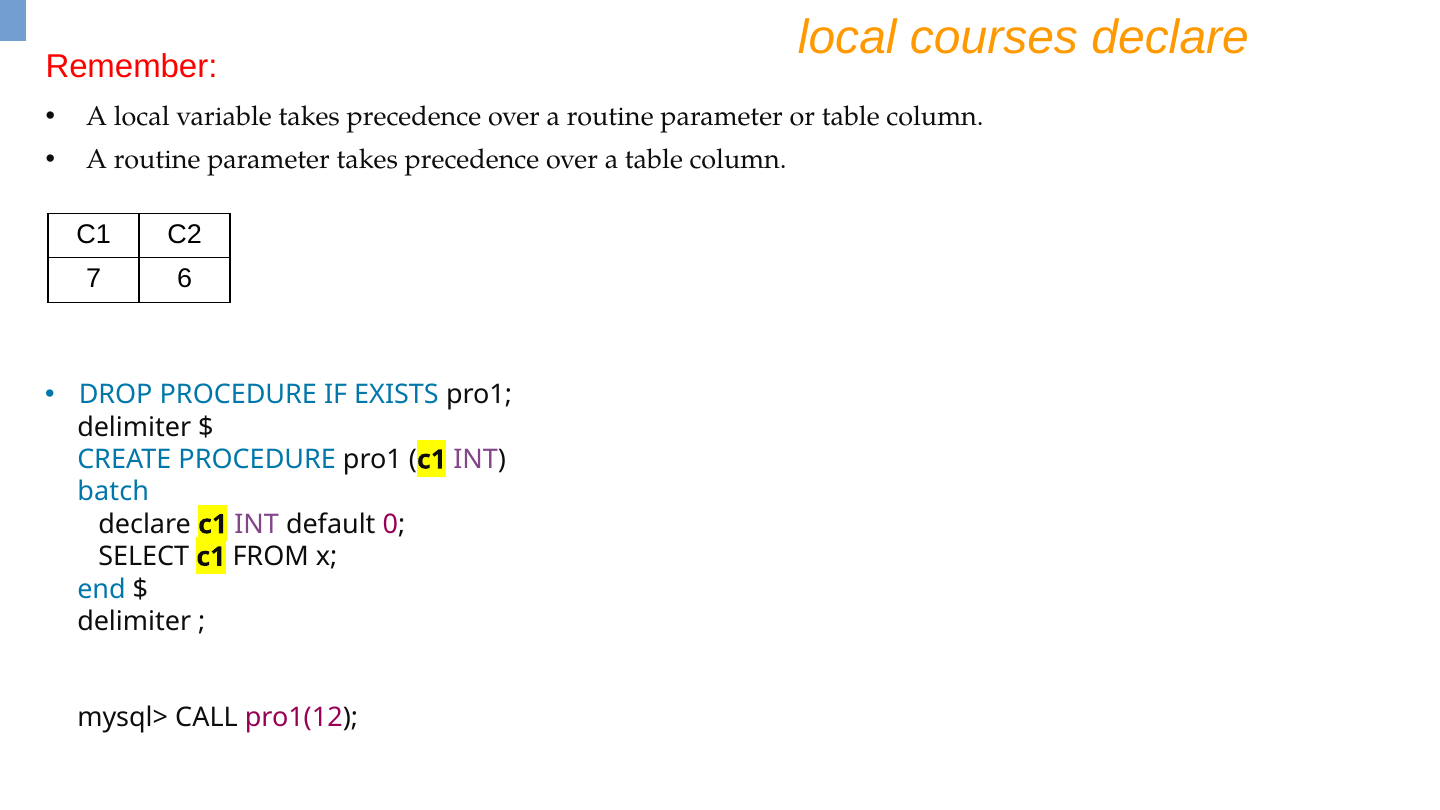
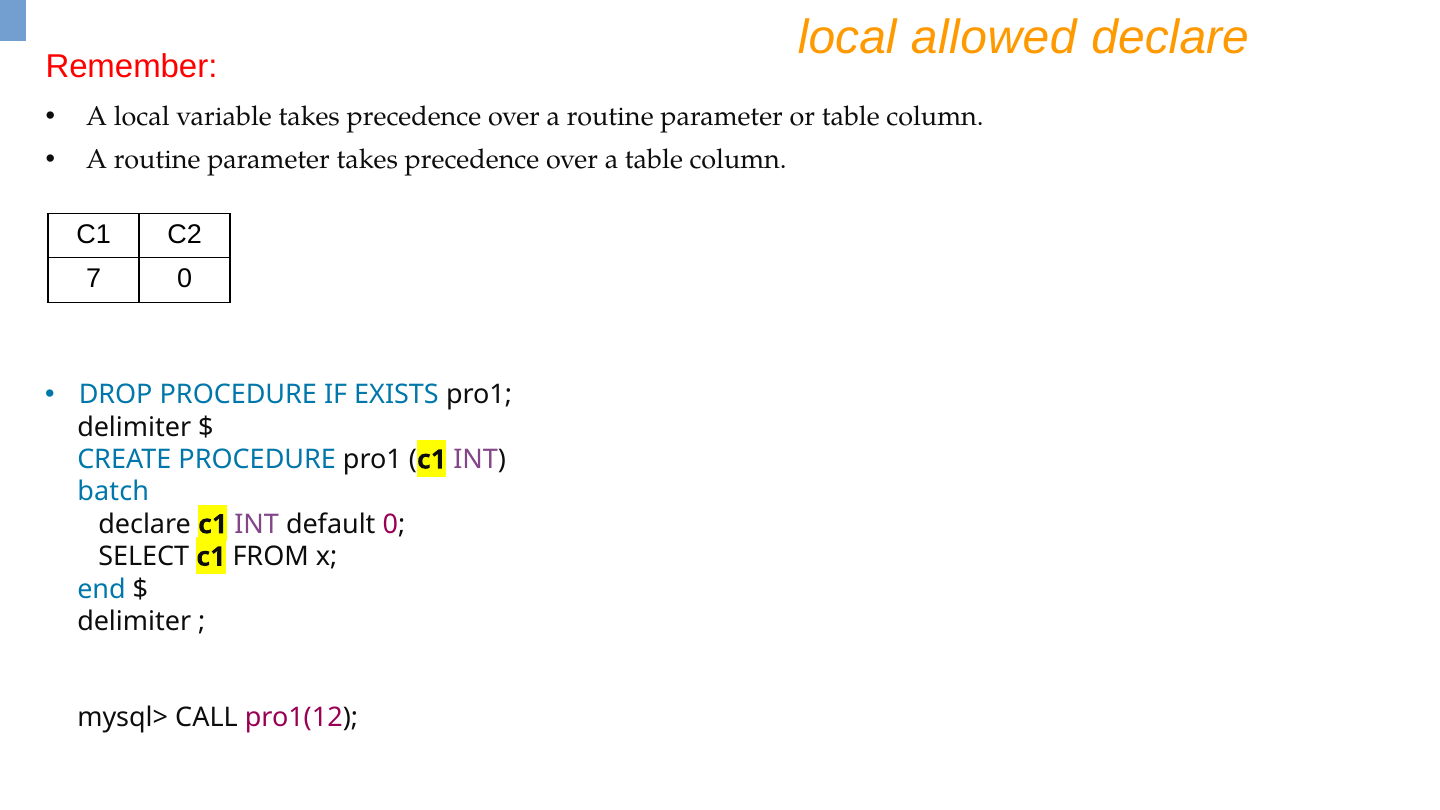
courses: courses -> allowed (994, 37)
7 6: 6 -> 0 (185, 279)
